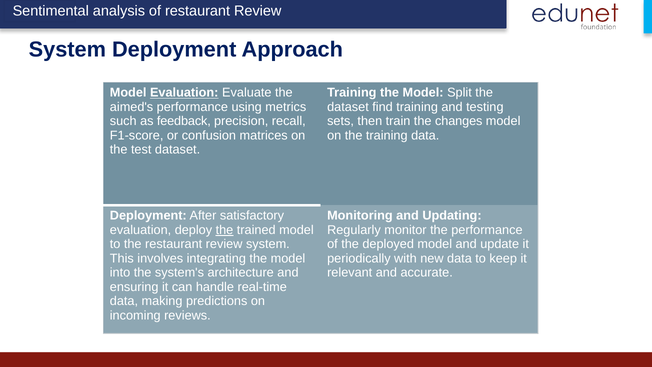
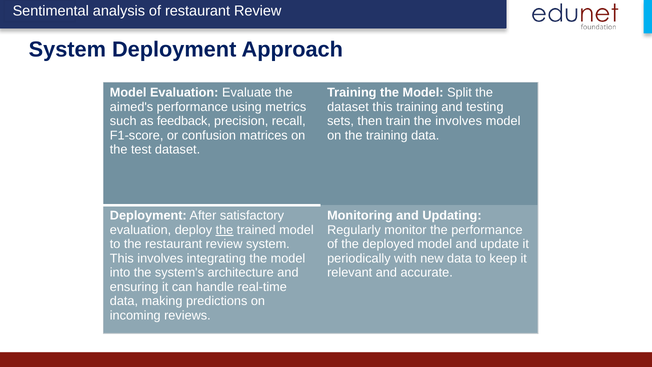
Evaluation underline: present -> none (184, 93)
dataset find: find -> this (382, 107)
the changes: changes -> involves (459, 121)
